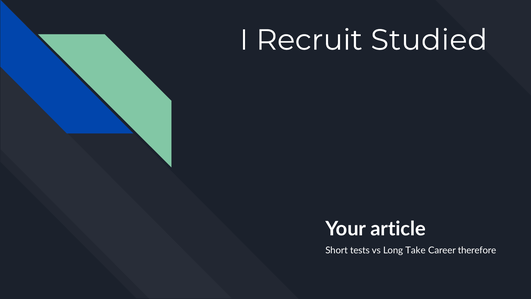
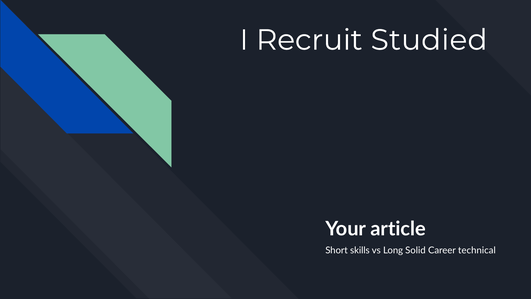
tests: tests -> skills (360, 250)
Take: Take -> Solid (415, 250)
therefore: therefore -> technical (477, 250)
